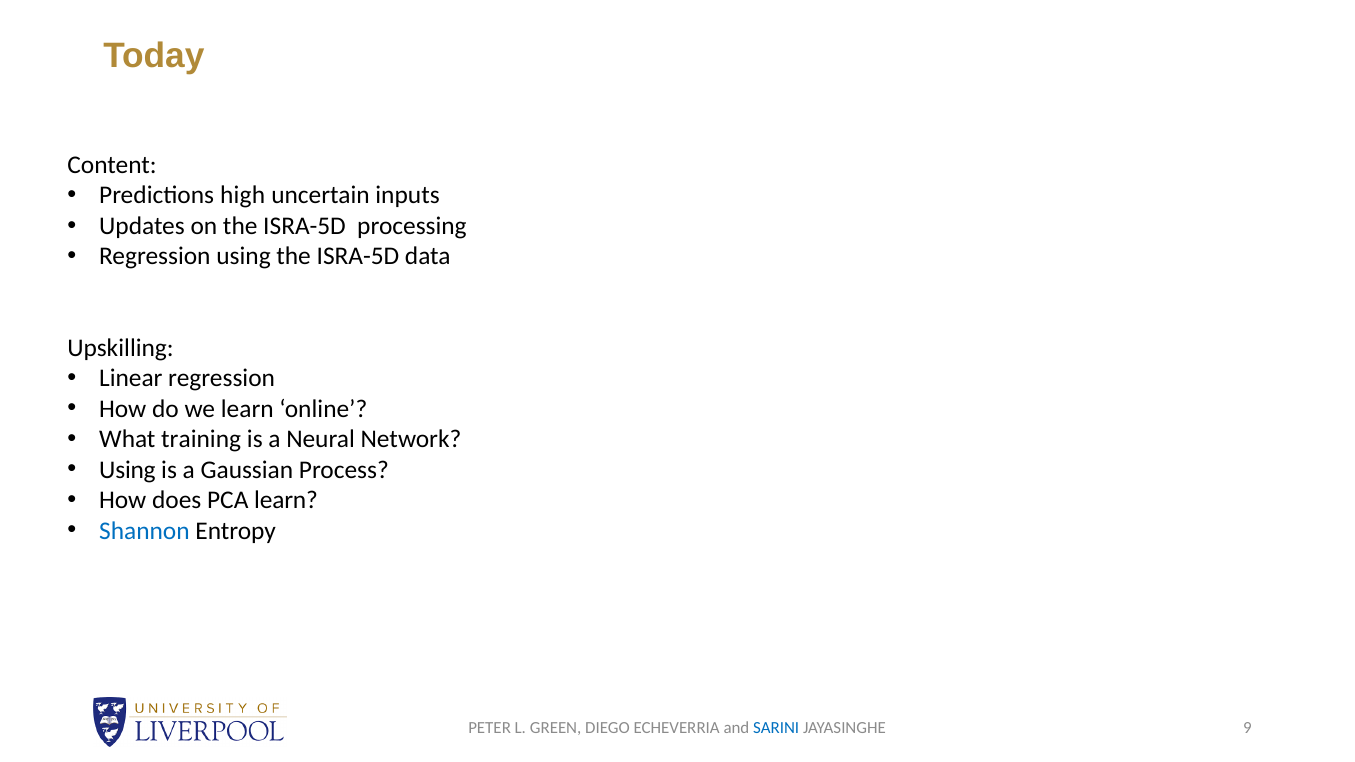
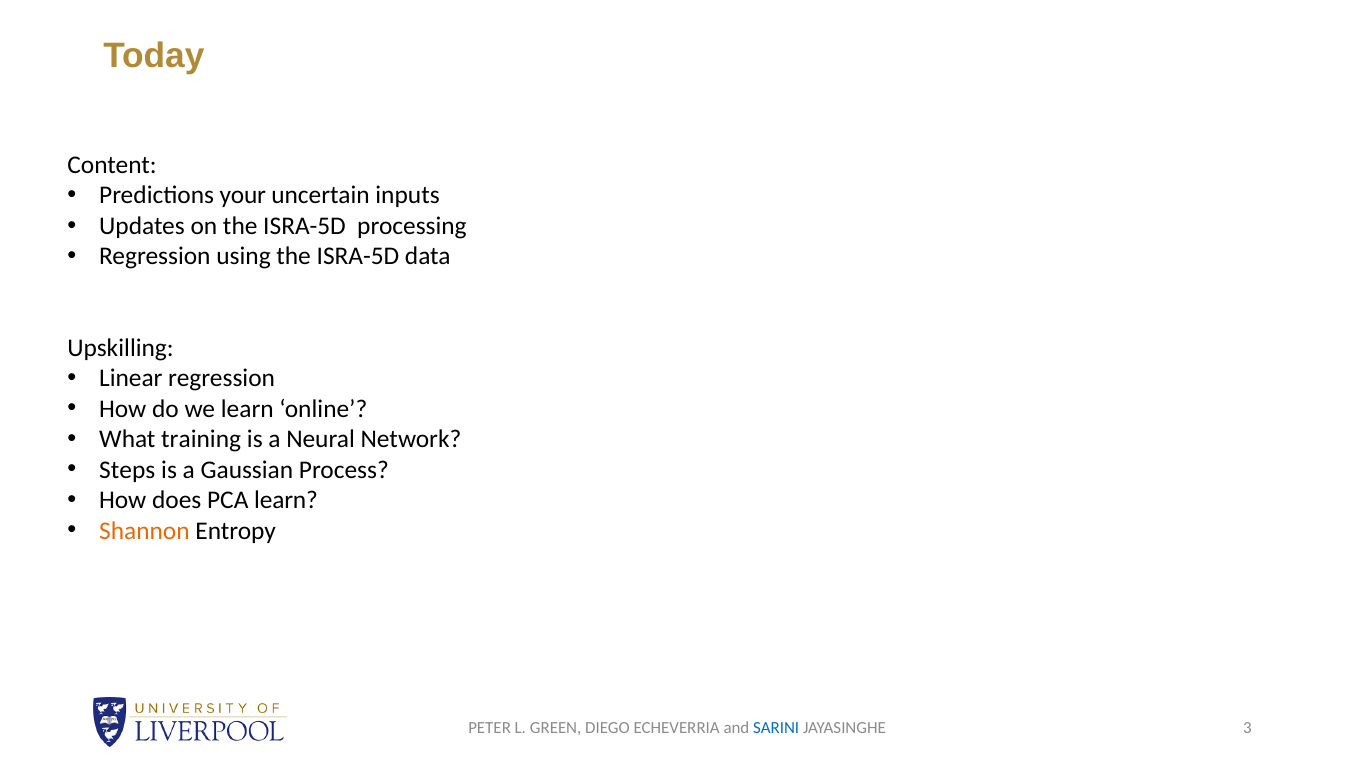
high: high -> your (243, 196)
Using: Using -> Steps (127, 470)
Shannon colour: blue -> orange (144, 531)
9: 9 -> 3 (1247, 728)
